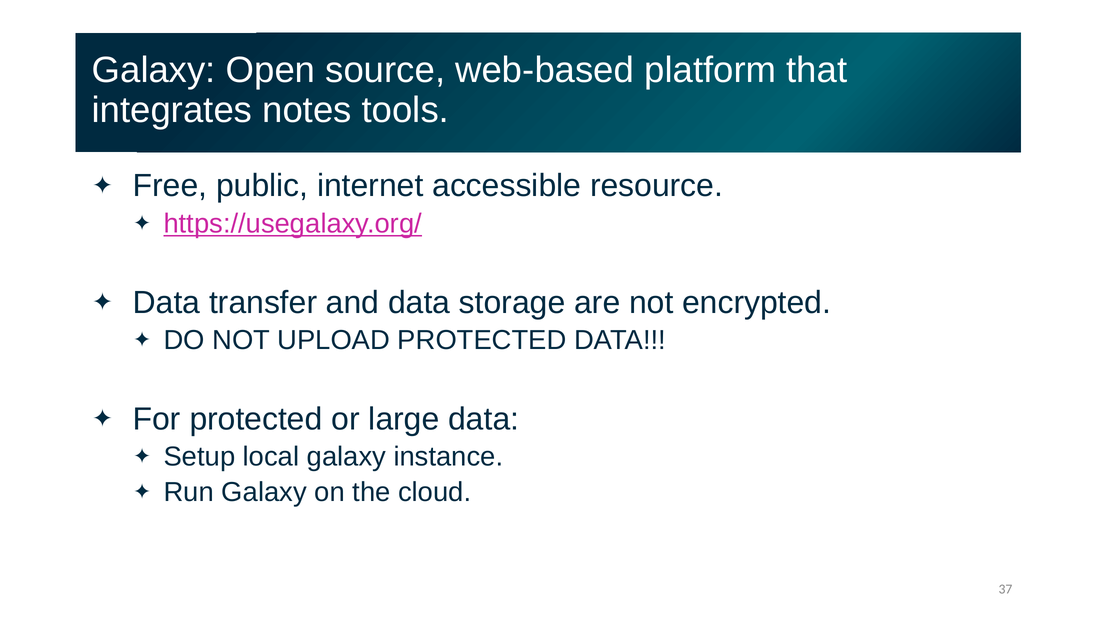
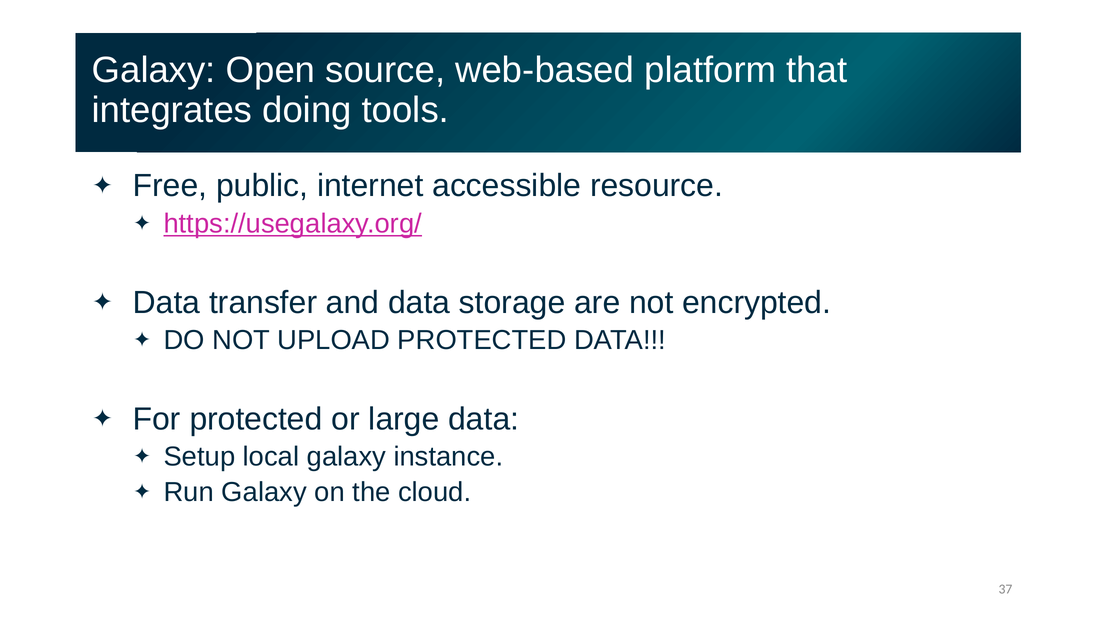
notes: notes -> doing (307, 110)
